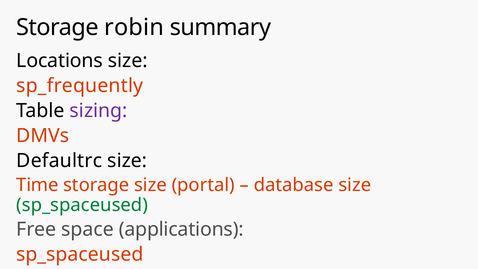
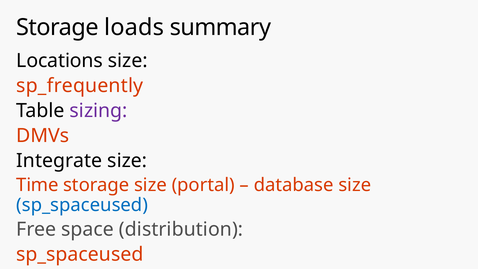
robin: robin -> loads (134, 27)
Defaultrc: Defaultrc -> Integrate (59, 161)
sp_spaceused colour: green -> blue (82, 205)
applications: applications -> distribution (181, 229)
